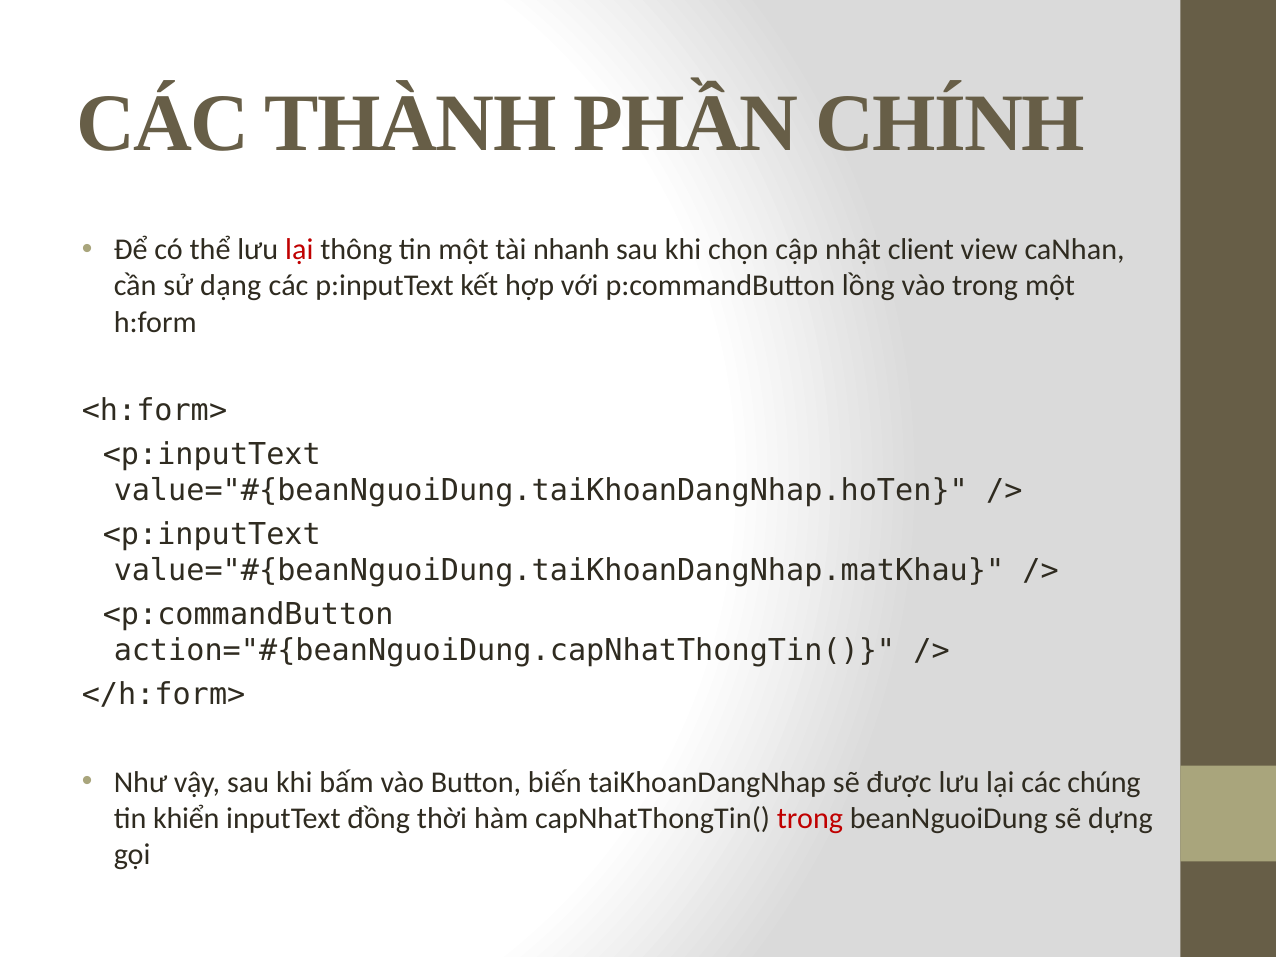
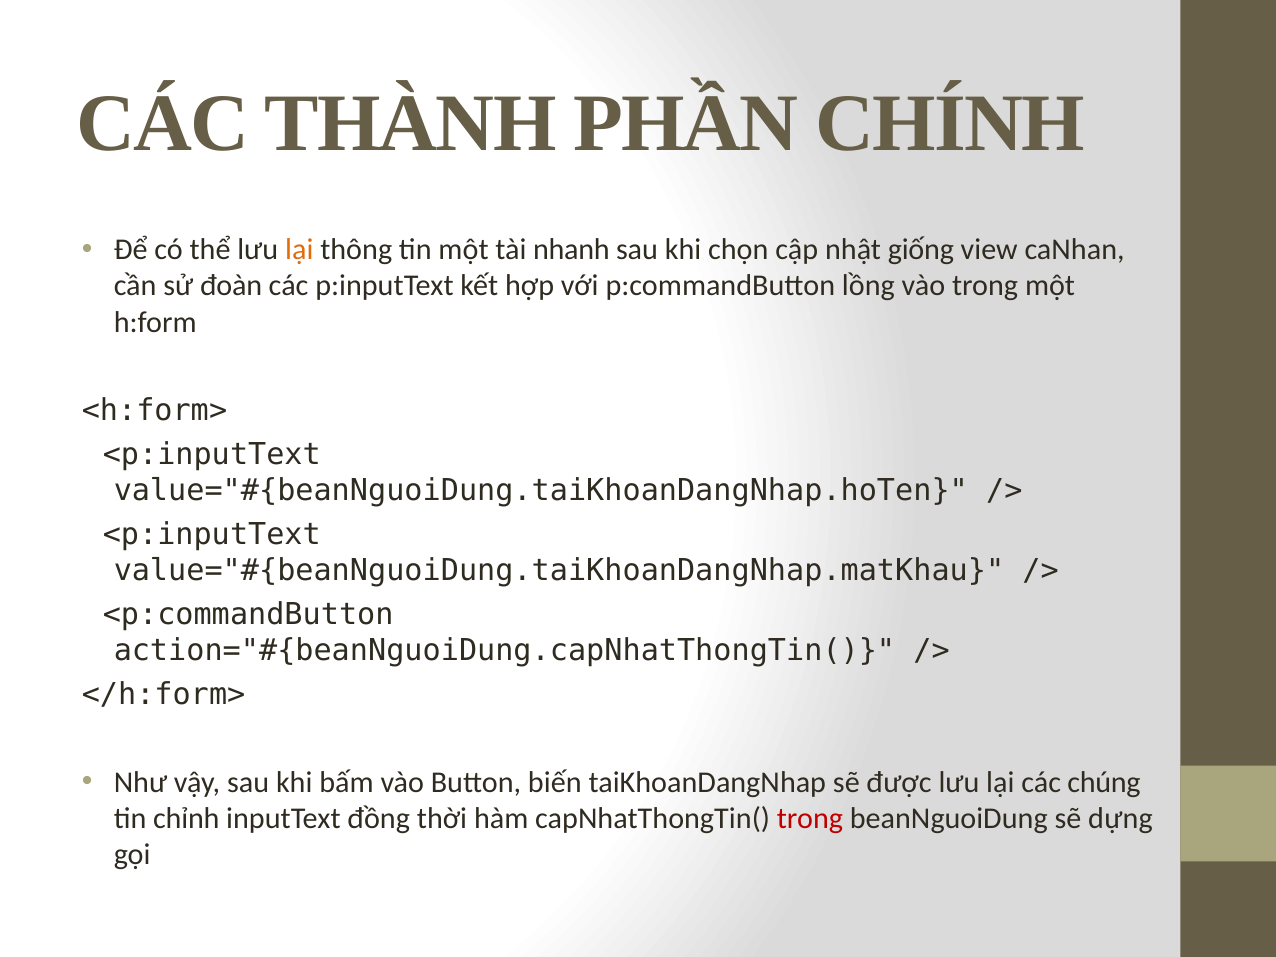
lại colour: red -> orange (299, 250)
client: client -> giống (921, 250)
dạng: dạng -> đoàn (231, 286)
khiển: khiển -> chỉnh (186, 819)
